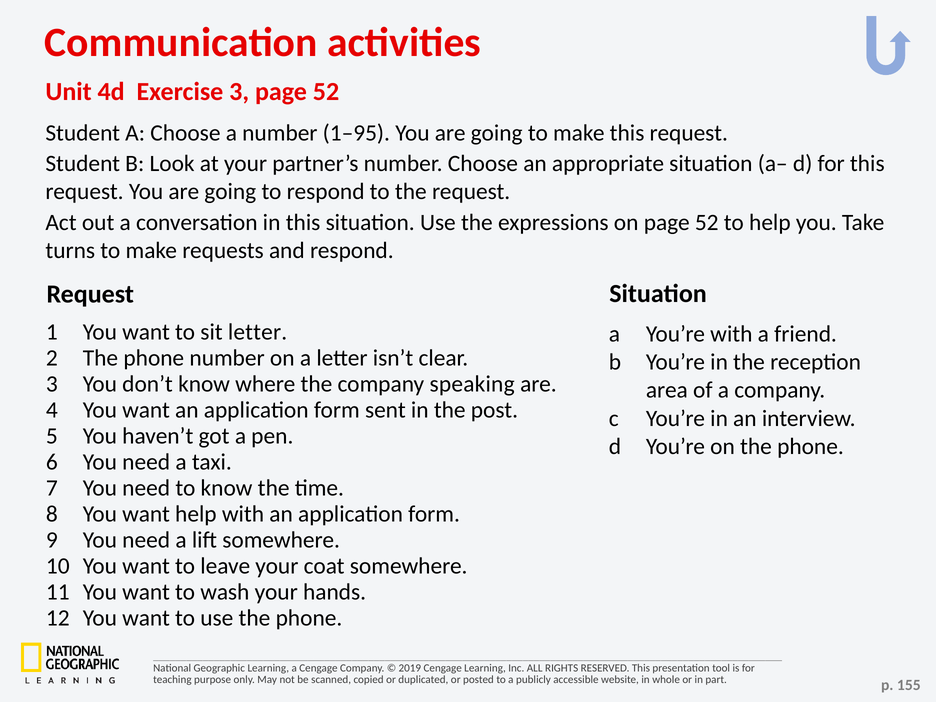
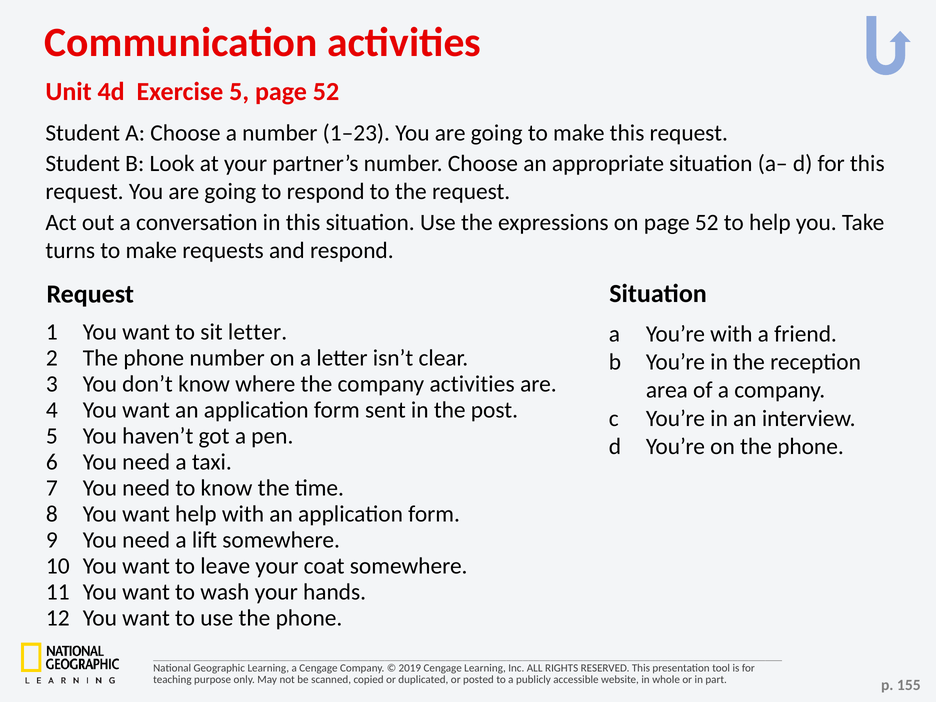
Exercise 3: 3 -> 5 (239, 92)
1–95: 1–95 -> 1–23 (356, 133)
company speaking: speaking -> activities (472, 384)
